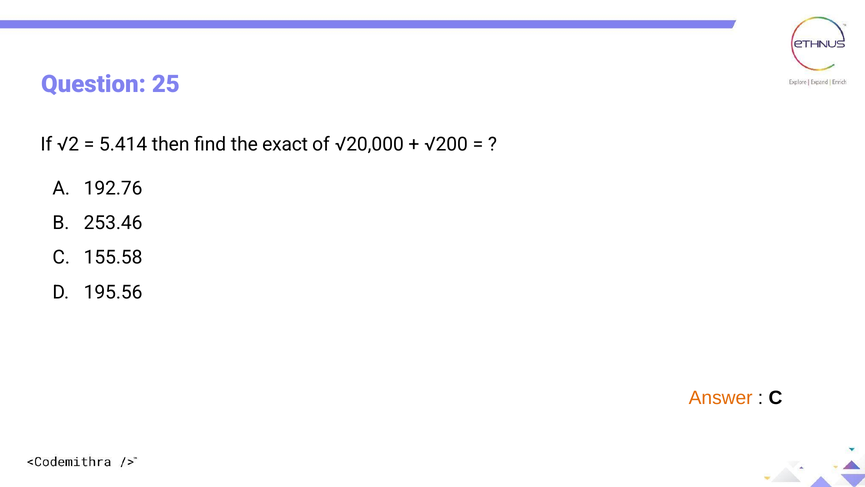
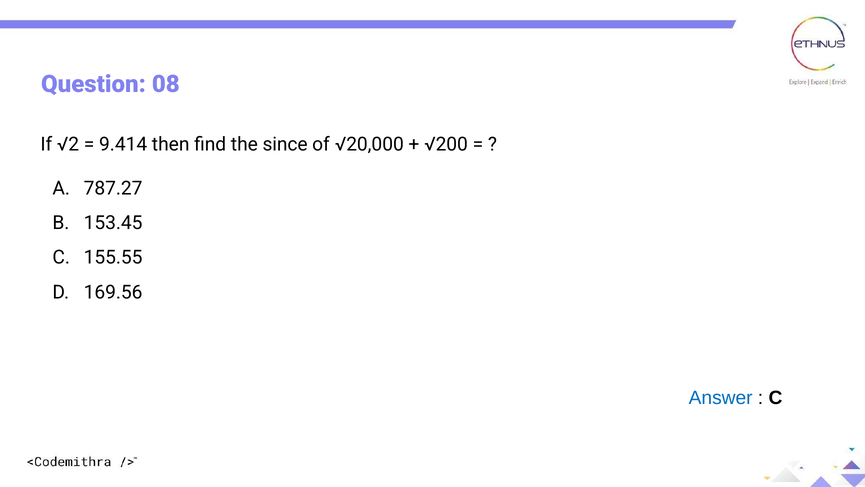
25: 25 -> 08 (166, 84)
5.414: 5.414 -> 9.414 (123, 144)
exact: exact -> since (285, 144)
192.76: 192.76 -> 787.27 (113, 188)
253.46: 253.46 -> 153.45 (113, 223)
155.58: 155.58 -> 155.55 (113, 257)
195.56: 195.56 -> 169.56 (113, 292)
Answer colour: orange -> blue (721, 397)
